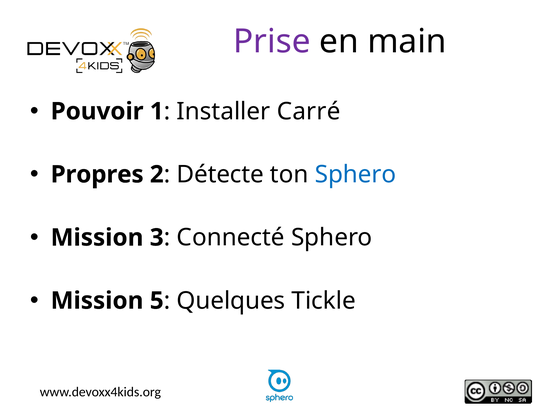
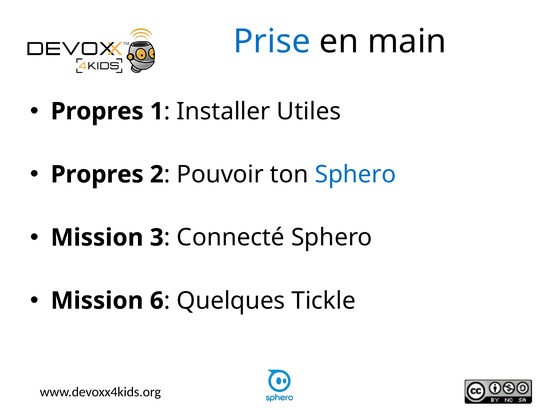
Prise colour: purple -> blue (272, 42)
Pouvoir: Pouvoir -> Propres (97, 111)
Carré: Carré -> Utiles (309, 111)
Détecte: Détecte -> Pouvoir (220, 175)
5: 5 -> 6 (157, 301)
